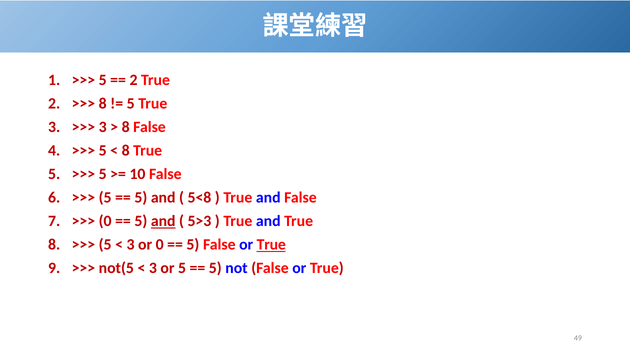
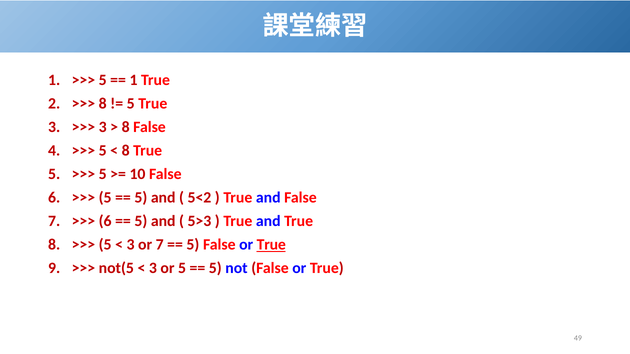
2: 2 -> 1 (133, 80)
5<8: 5<8 -> 5<2 (199, 198)
0: 0 -> 6 (105, 221)
and underline: present -> none (163, 221)
or 0: 0 -> 7 (160, 245)
